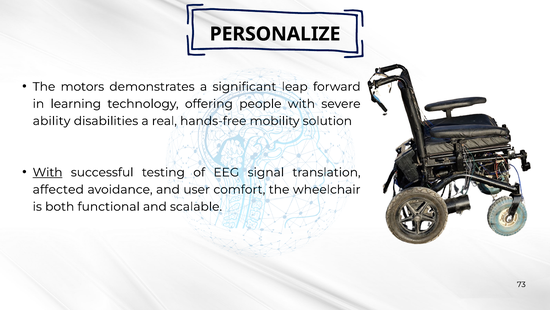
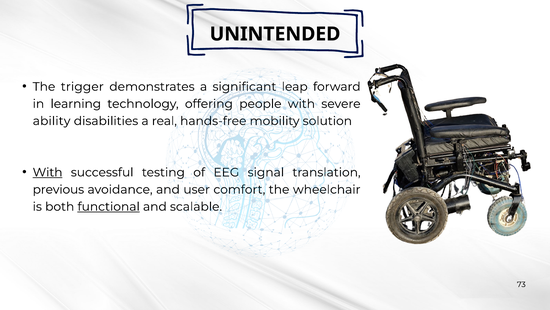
PERSONALIZE: PERSONALIZE -> UNINTENDED (275, 34)
motors: motors -> trigger (82, 87)
affected: affected -> previous (58, 189)
functional underline: none -> present (109, 206)
